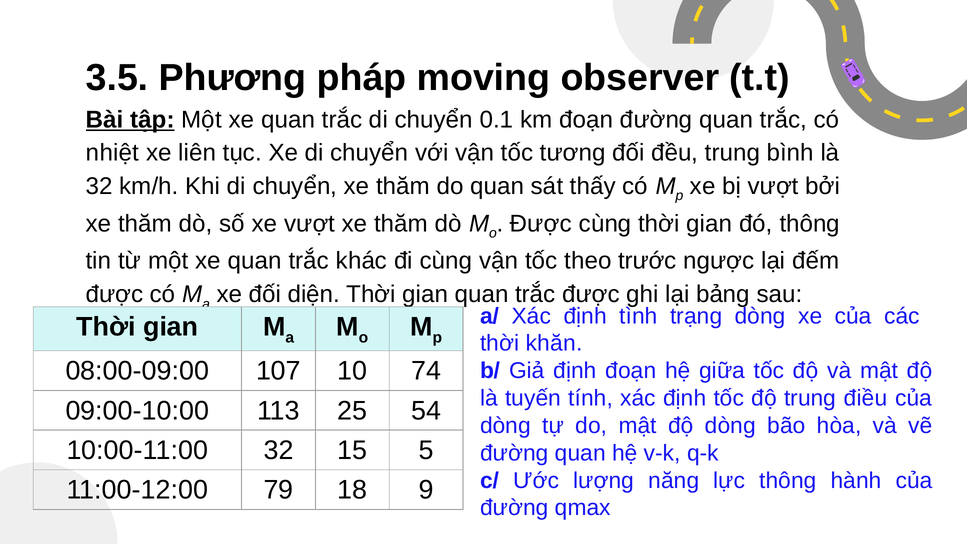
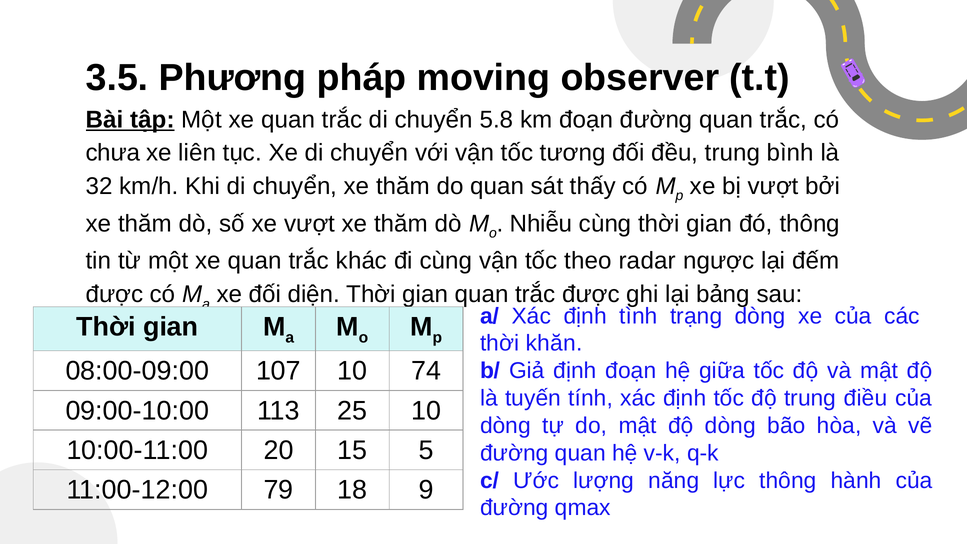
0.1: 0.1 -> 5.8 (496, 120)
nhiệt: nhiệt -> chưa (113, 153)
Được: Được -> Nhiễu (541, 224)
trước: trước -> radar (647, 261)
25 54: 54 -> 10 (426, 411)
10:00-11:00 32: 32 -> 20 (279, 450)
